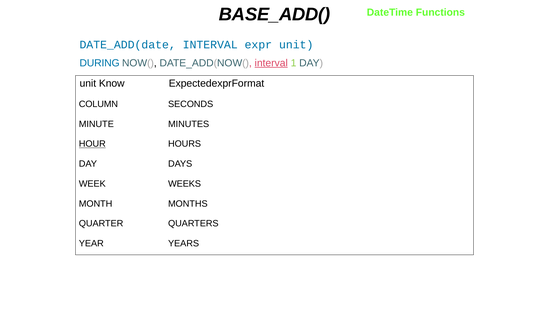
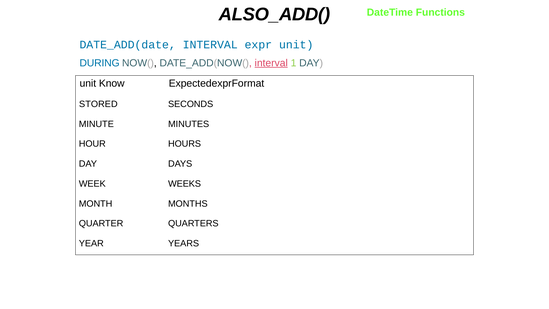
BASE_ADD(: BASE_ADD( -> ALSO_ADD( (275, 14)
COLUMN: COLUMN -> STORED (98, 104)
HOUR underline: present -> none (92, 144)
